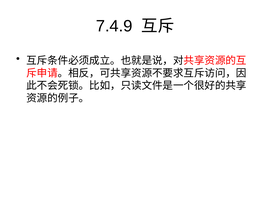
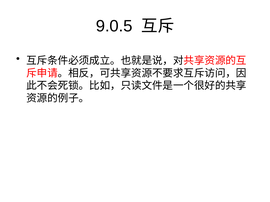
7.4.9: 7.4.9 -> 9.0.5 (114, 26)
